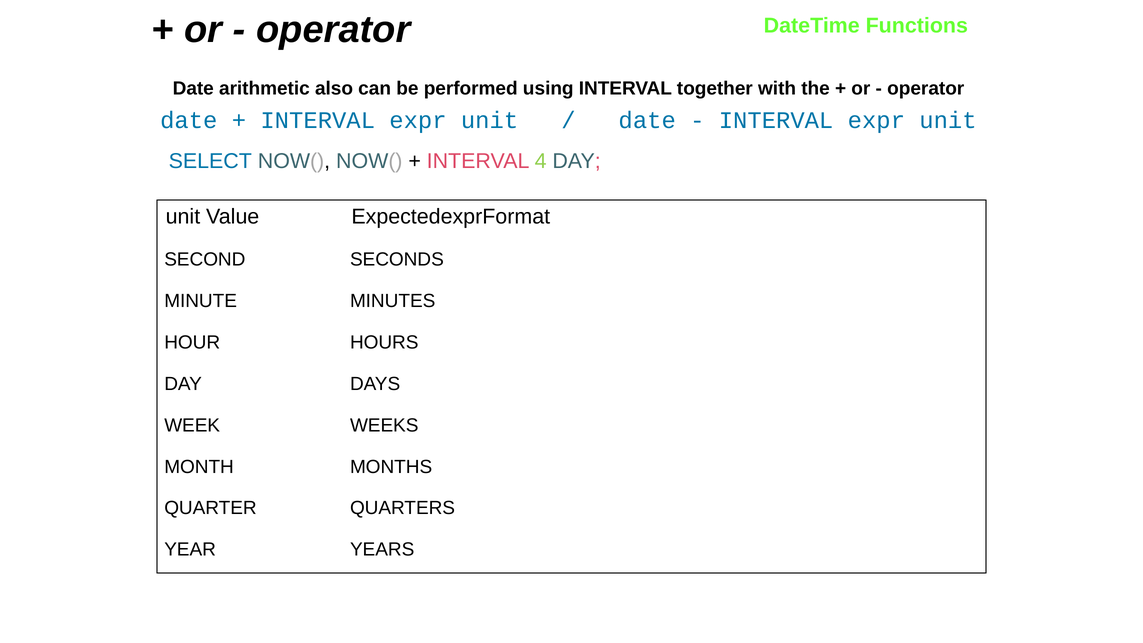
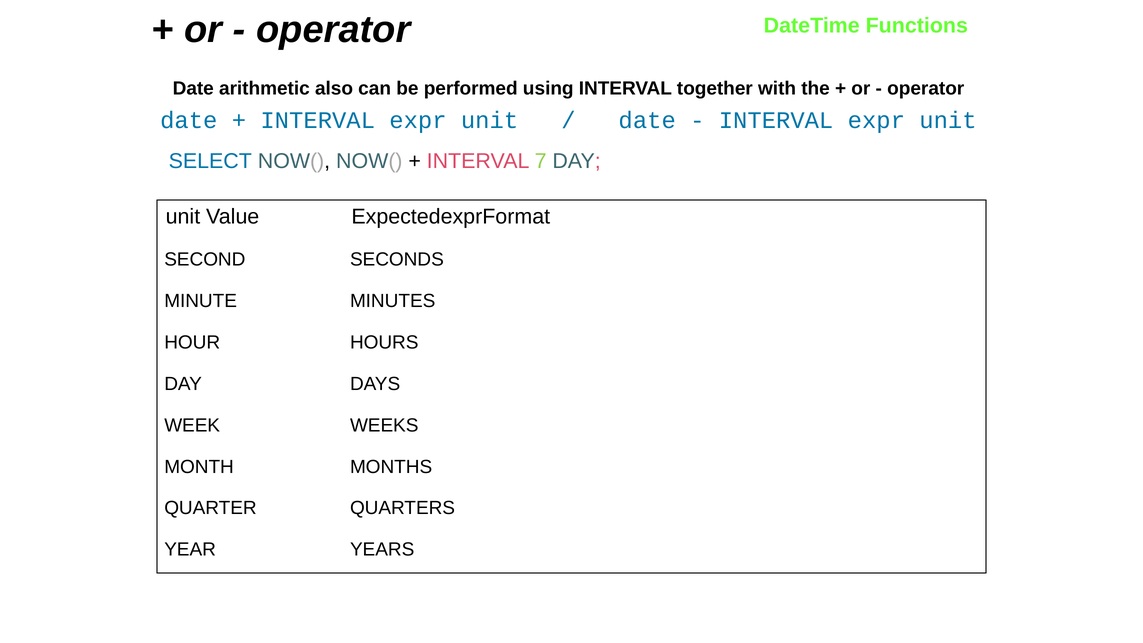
4: 4 -> 7 (541, 161)
